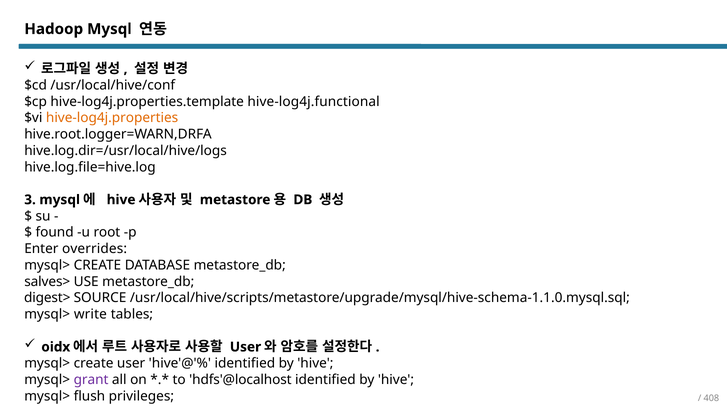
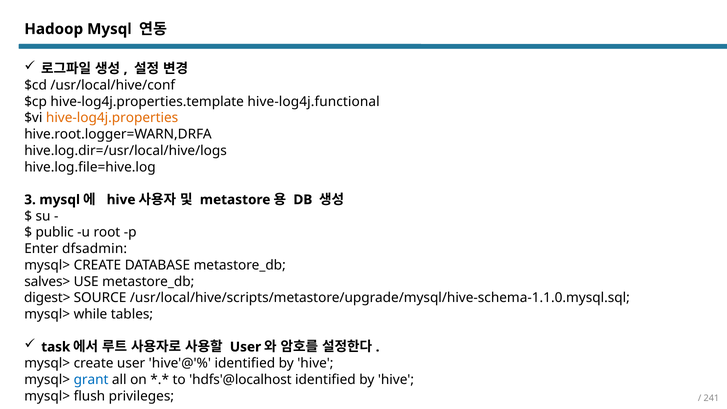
found: found -> public (55, 232)
overrides: overrides -> dfsadmin (95, 249)
write: write -> while (90, 314)
oidx: oidx -> task (56, 347)
grant colour: purple -> blue (91, 380)
408: 408 -> 241 (711, 398)
